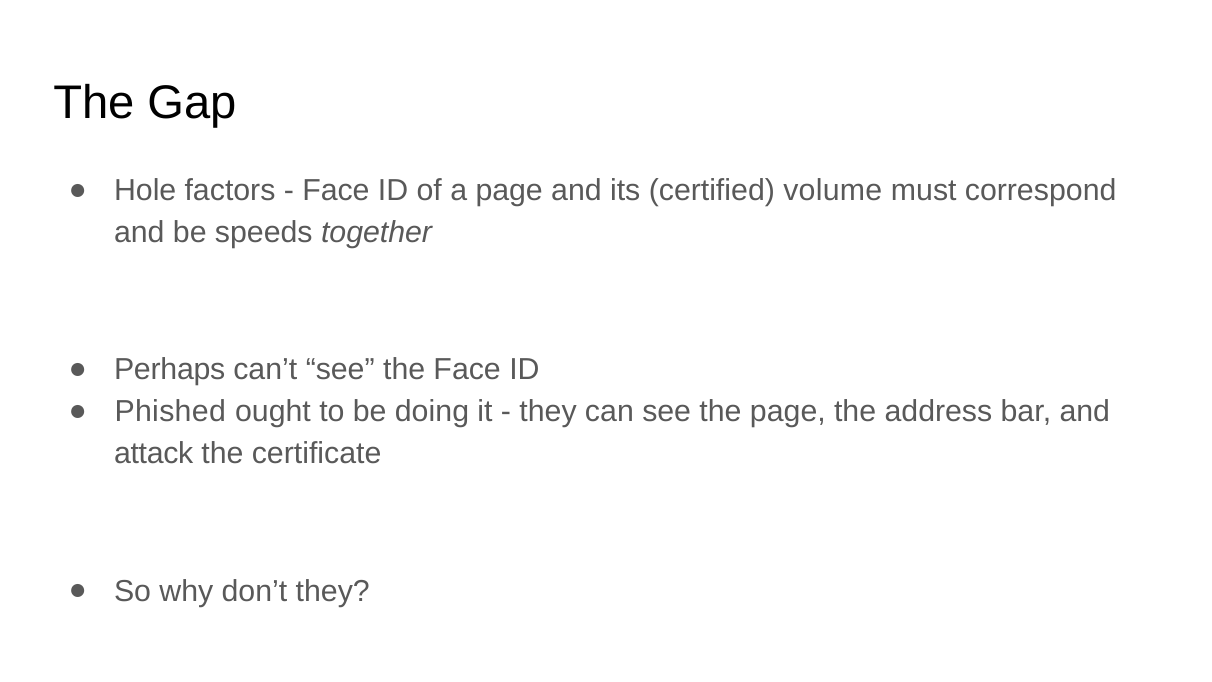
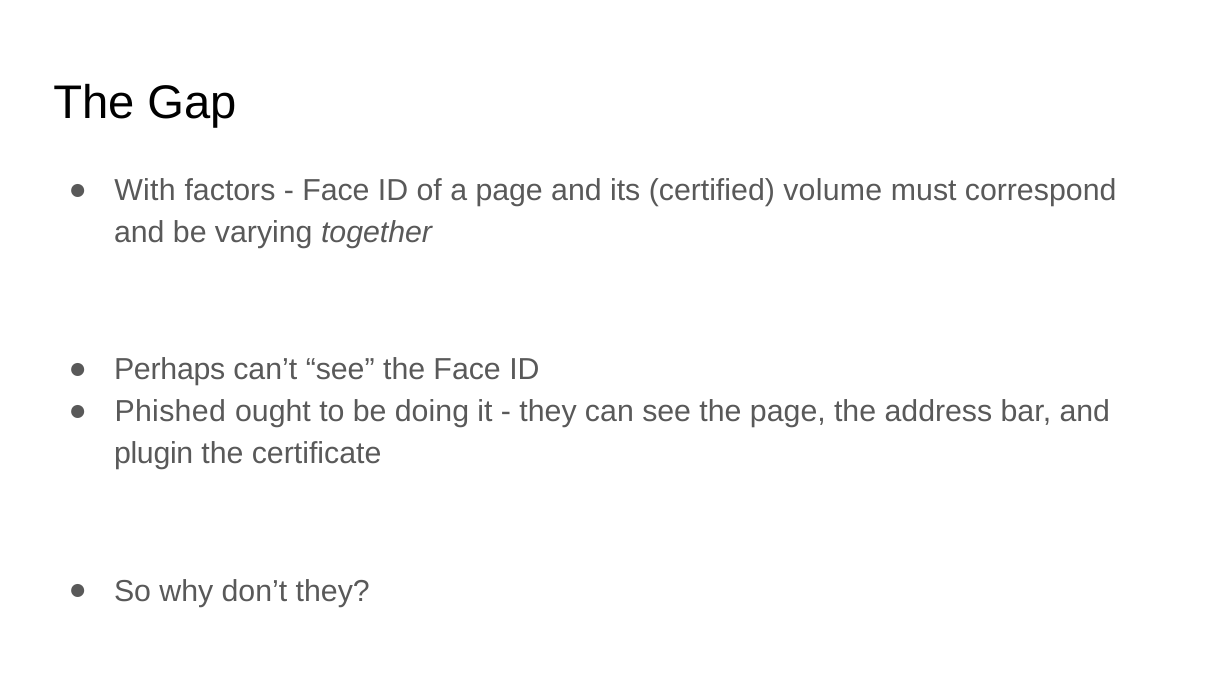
Hole: Hole -> With (145, 191)
speeds: speeds -> varying (264, 232)
attack: attack -> plugin (154, 453)
